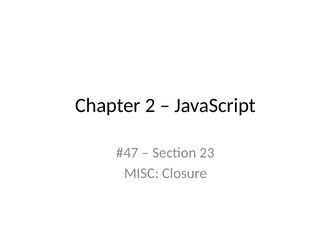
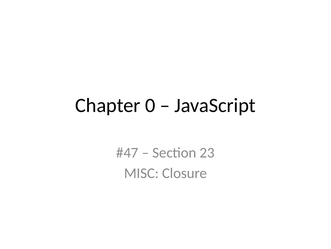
2: 2 -> 0 (150, 105)
